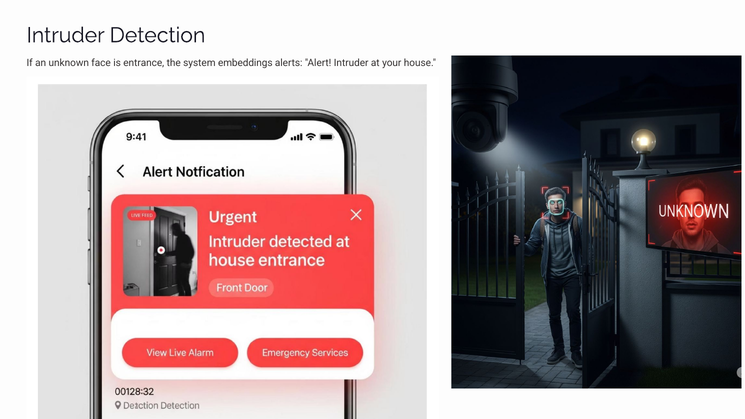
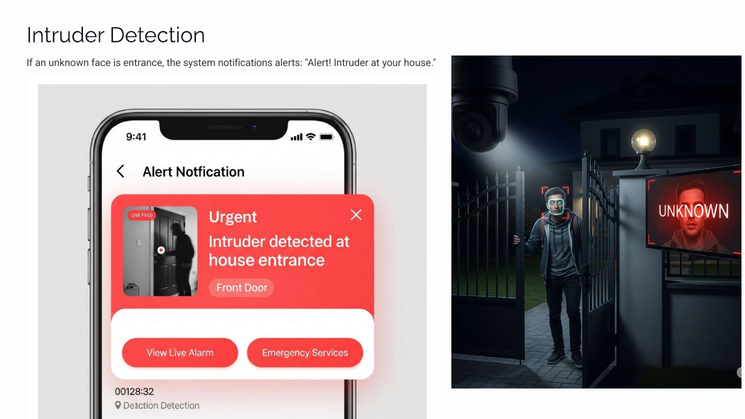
embeddings: embeddings -> notifications (245, 63)
